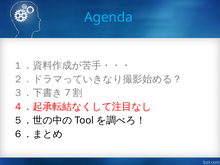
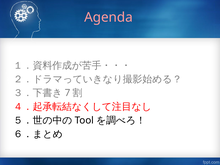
Agenda colour: light blue -> pink (108, 17)
